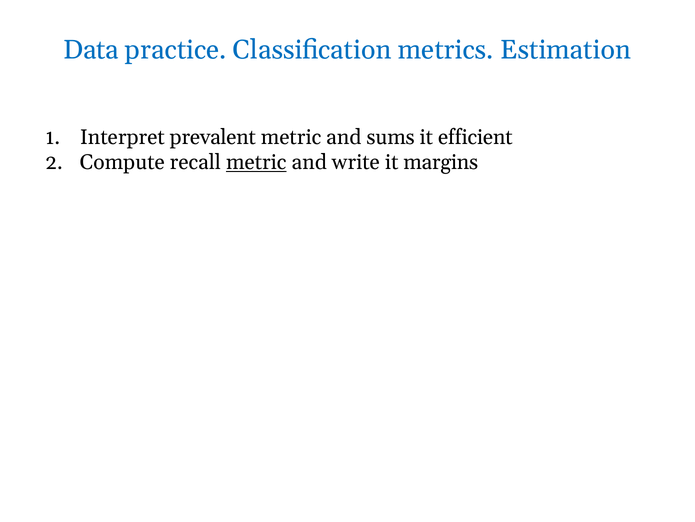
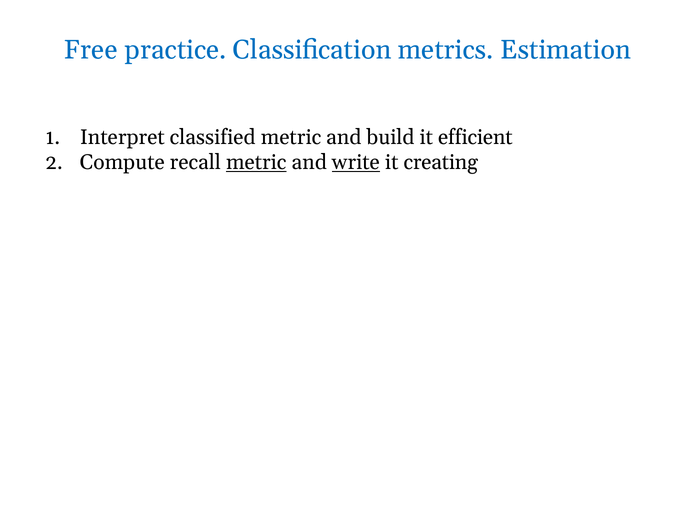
Data: Data -> Free (91, 50)
prevalent: prevalent -> classified (213, 137)
sums: sums -> build (391, 137)
write underline: none -> present (356, 162)
margins: margins -> creating (441, 162)
